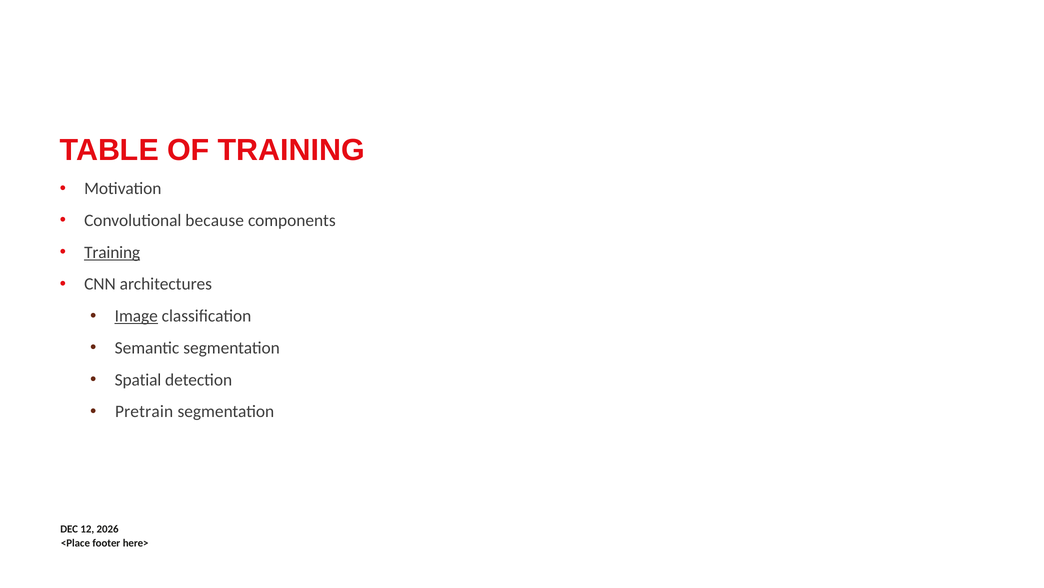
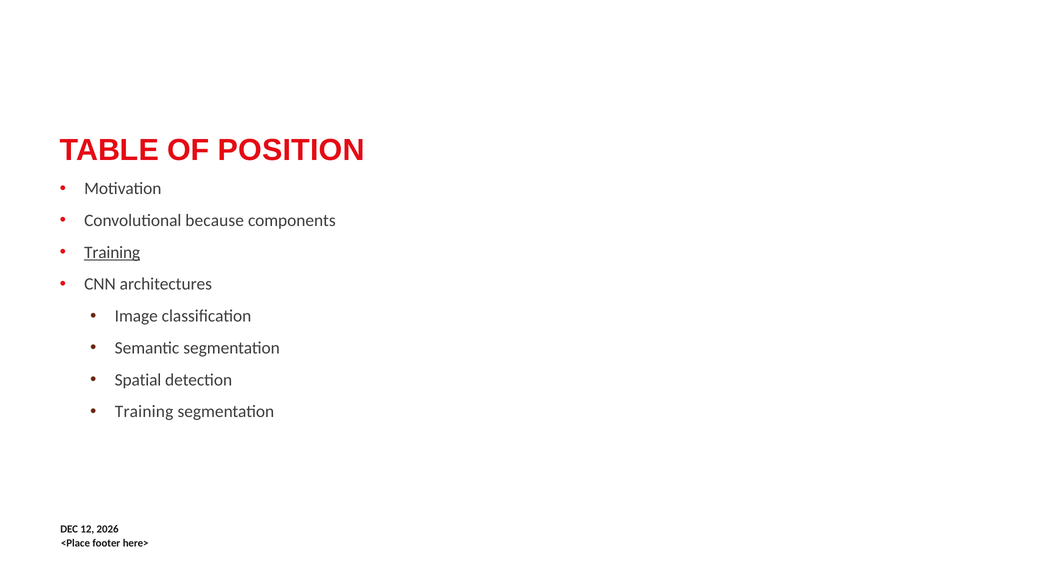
OF TRAINING: TRAINING -> POSITION (291, 150)
Image underline: present -> none (136, 316)
Pretrain: Pretrain -> Training (144, 411)
